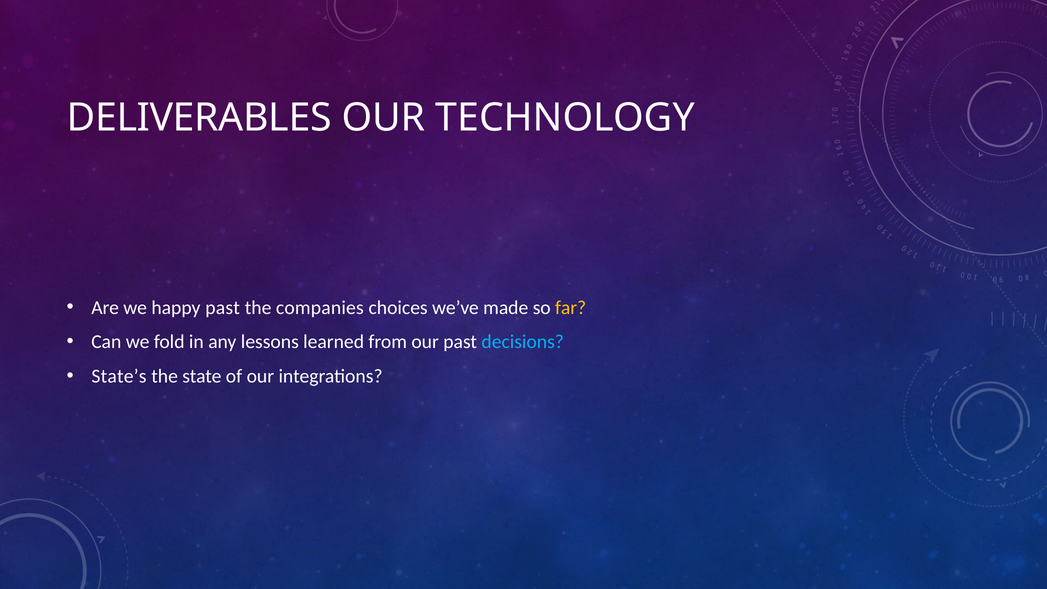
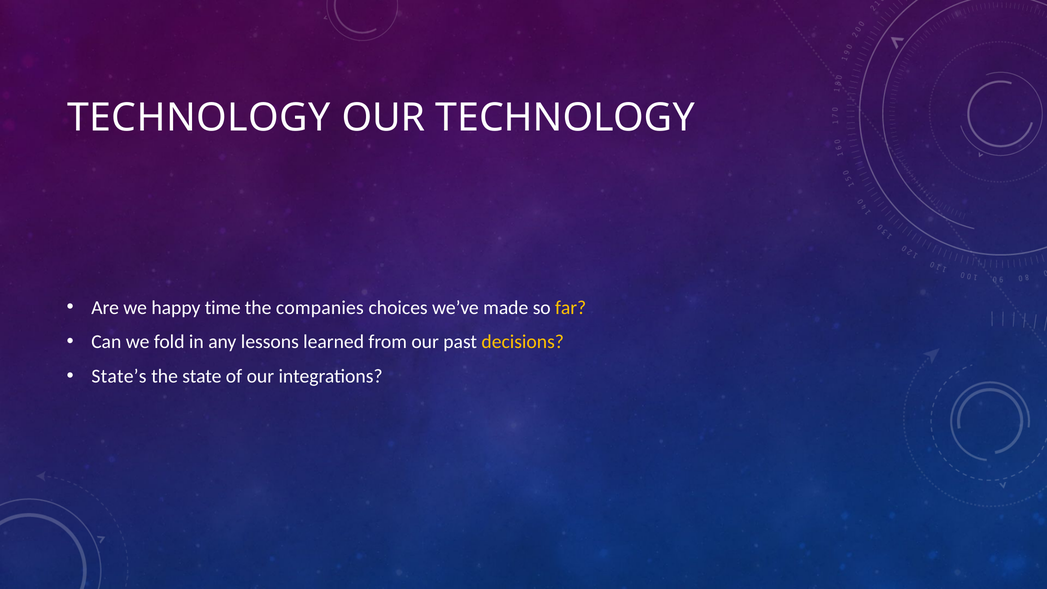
DELIVERABLES: DELIVERABLES -> TECHNOLOGY (199, 118)
happy past: past -> time (223, 307)
decisions colour: light blue -> yellow (523, 342)
